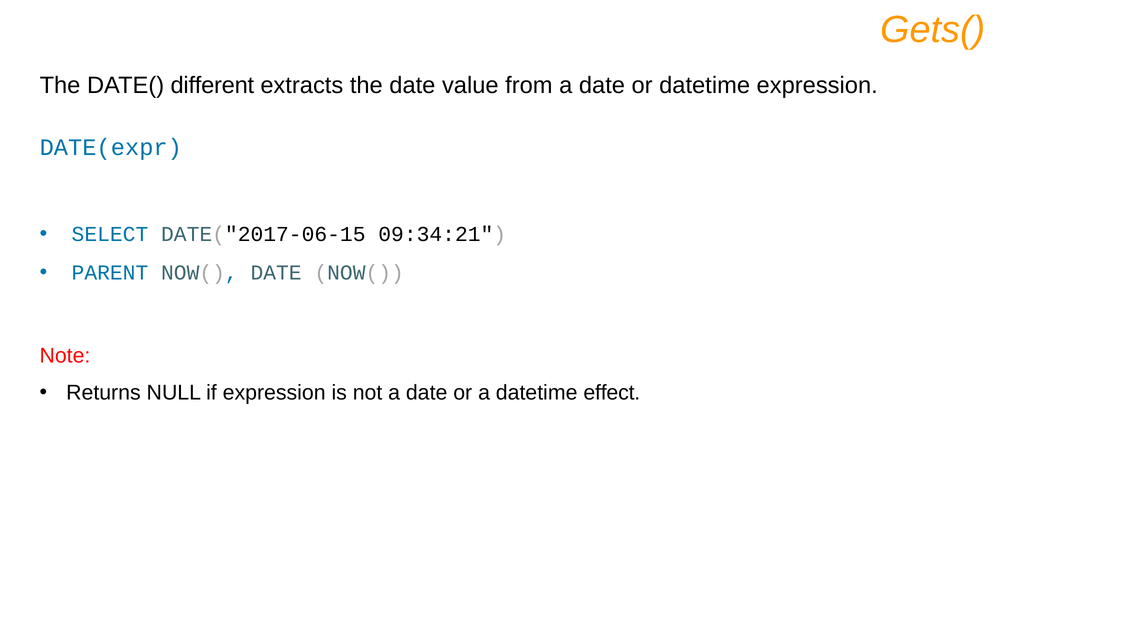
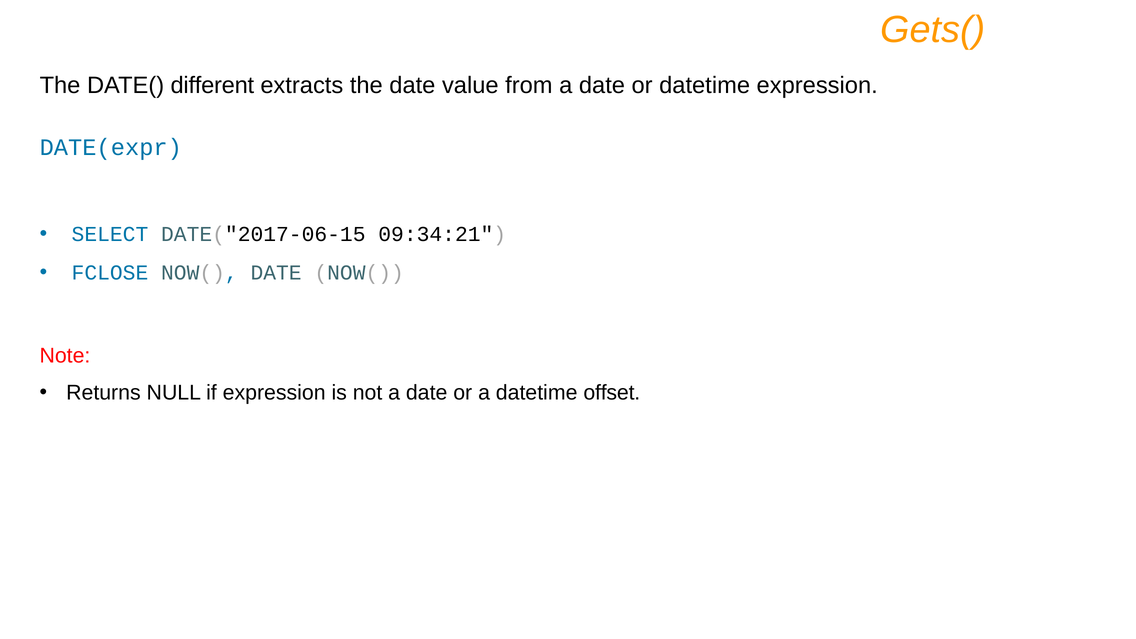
PARENT: PARENT -> FCLOSE (110, 273)
effect: effect -> offset (612, 393)
